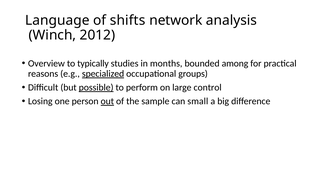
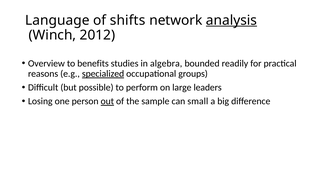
analysis underline: none -> present (231, 20)
typically: typically -> benefits (93, 63)
months: months -> algebra (166, 63)
among: among -> readily (235, 63)
possible underline: present -> none (96, 88)
control: control -> leaders (208, 88)
